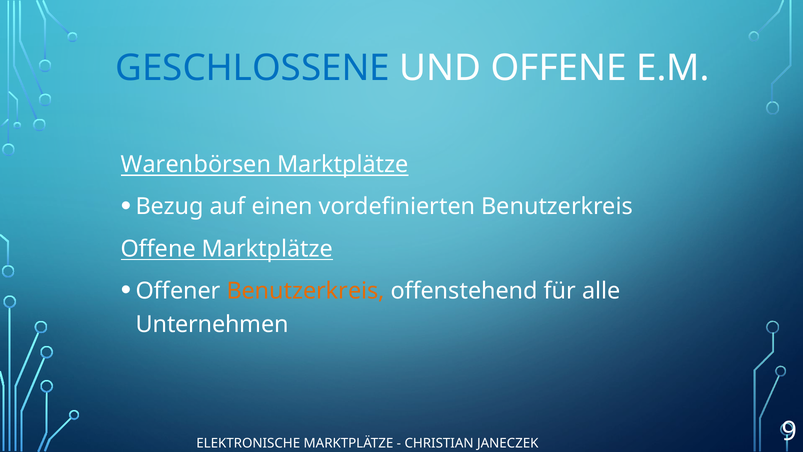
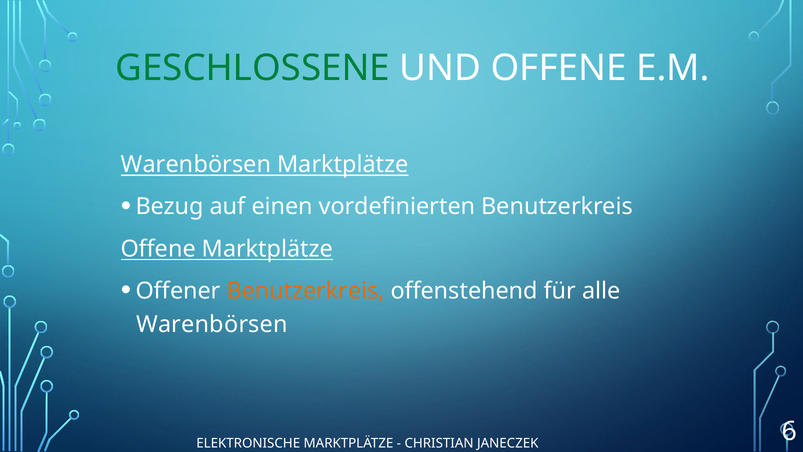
GESCHLOSSENE colour: blue -> green (253, 68)
Unternehmen: Unternehmen -> Warenbörsen (212, 325)
9: 9 -> 6 (789, 431)
